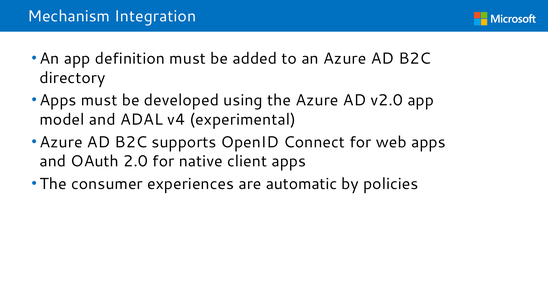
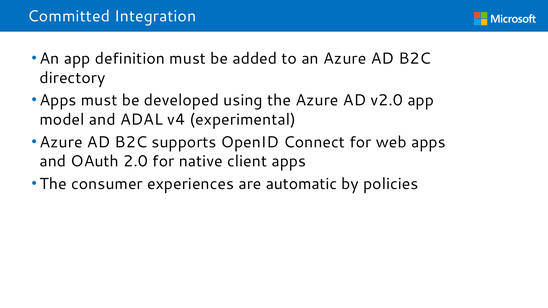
Mechanism: Mechanism -> Committed (69, 16)
